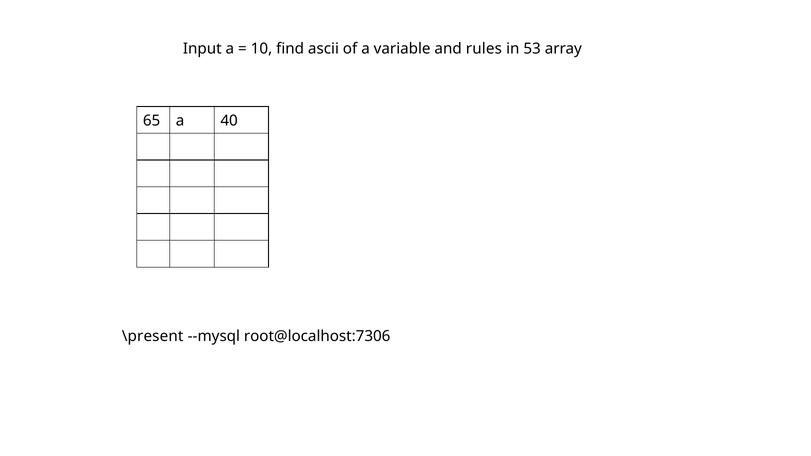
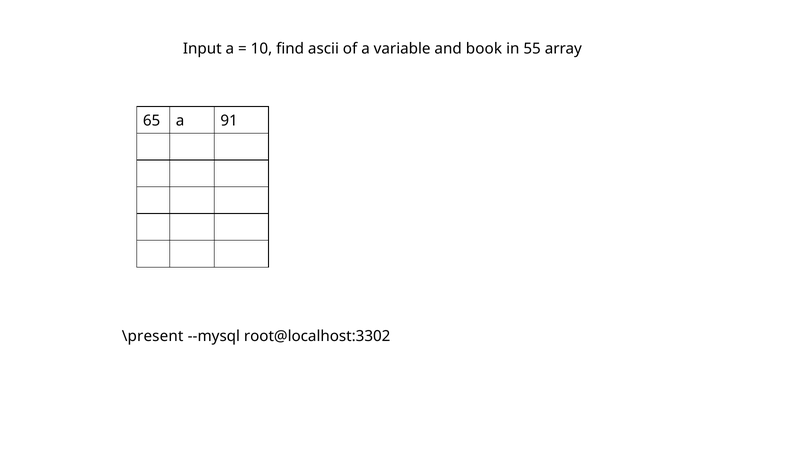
rules: rules -> book (484, 49)
53: 53 -> 55 (532, 49)
40: 40 -> 91 (229, 121)
root@localhost:7306: root@localhost:7306 -> root@localhost:3302 (317, 336)
